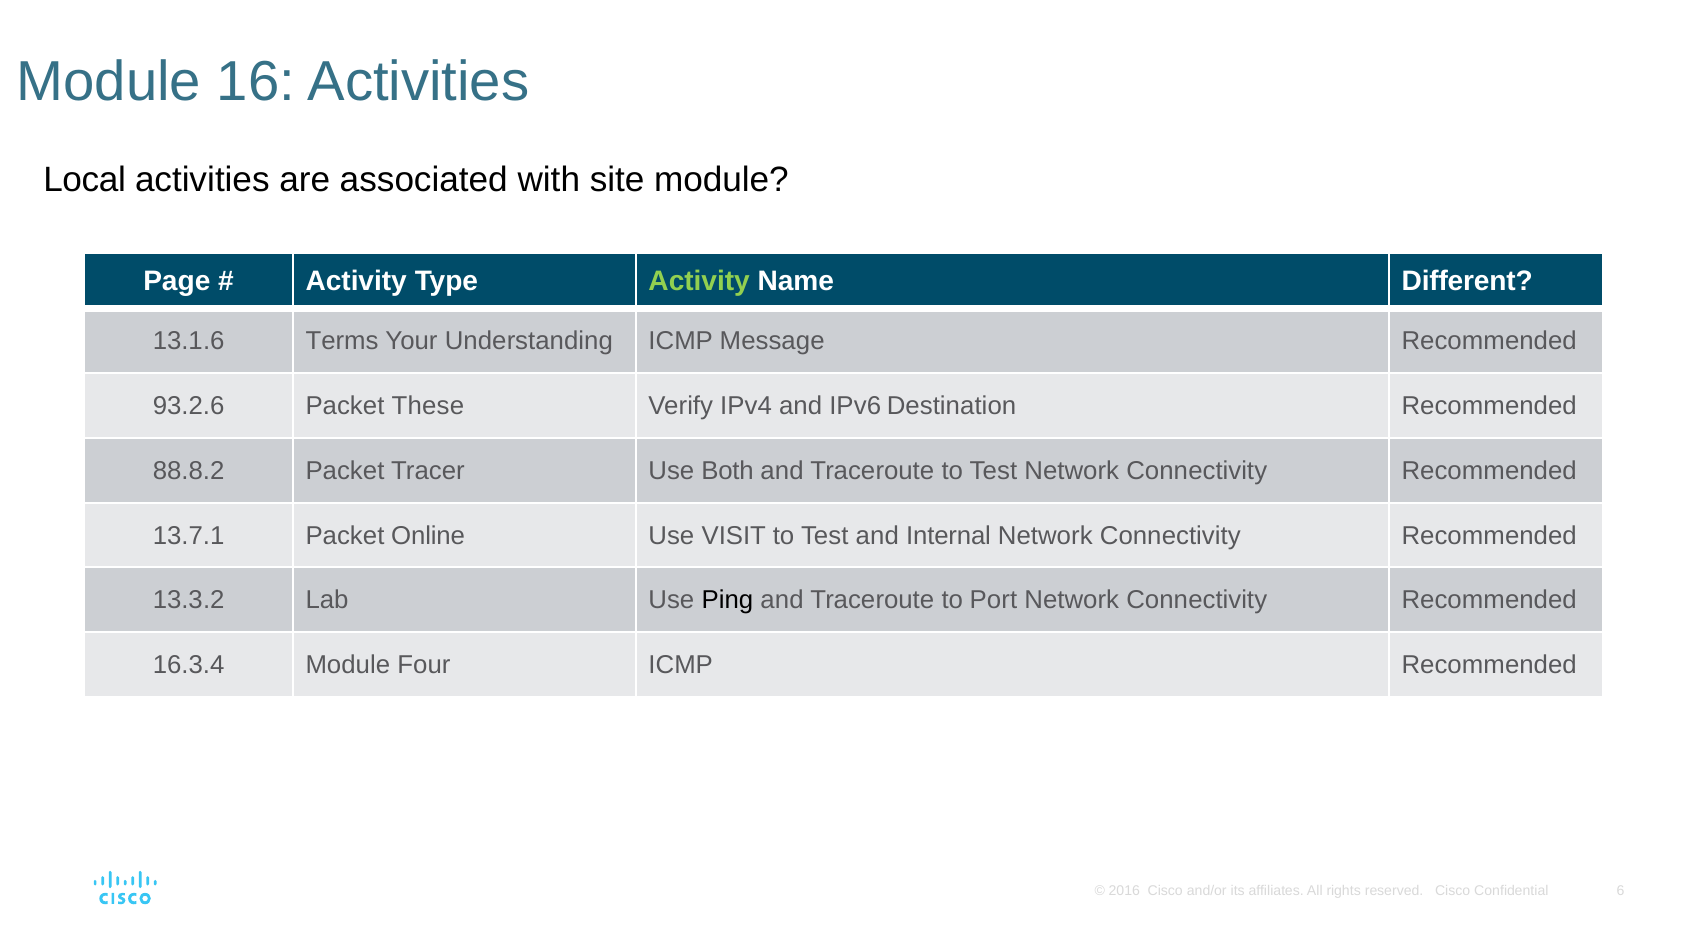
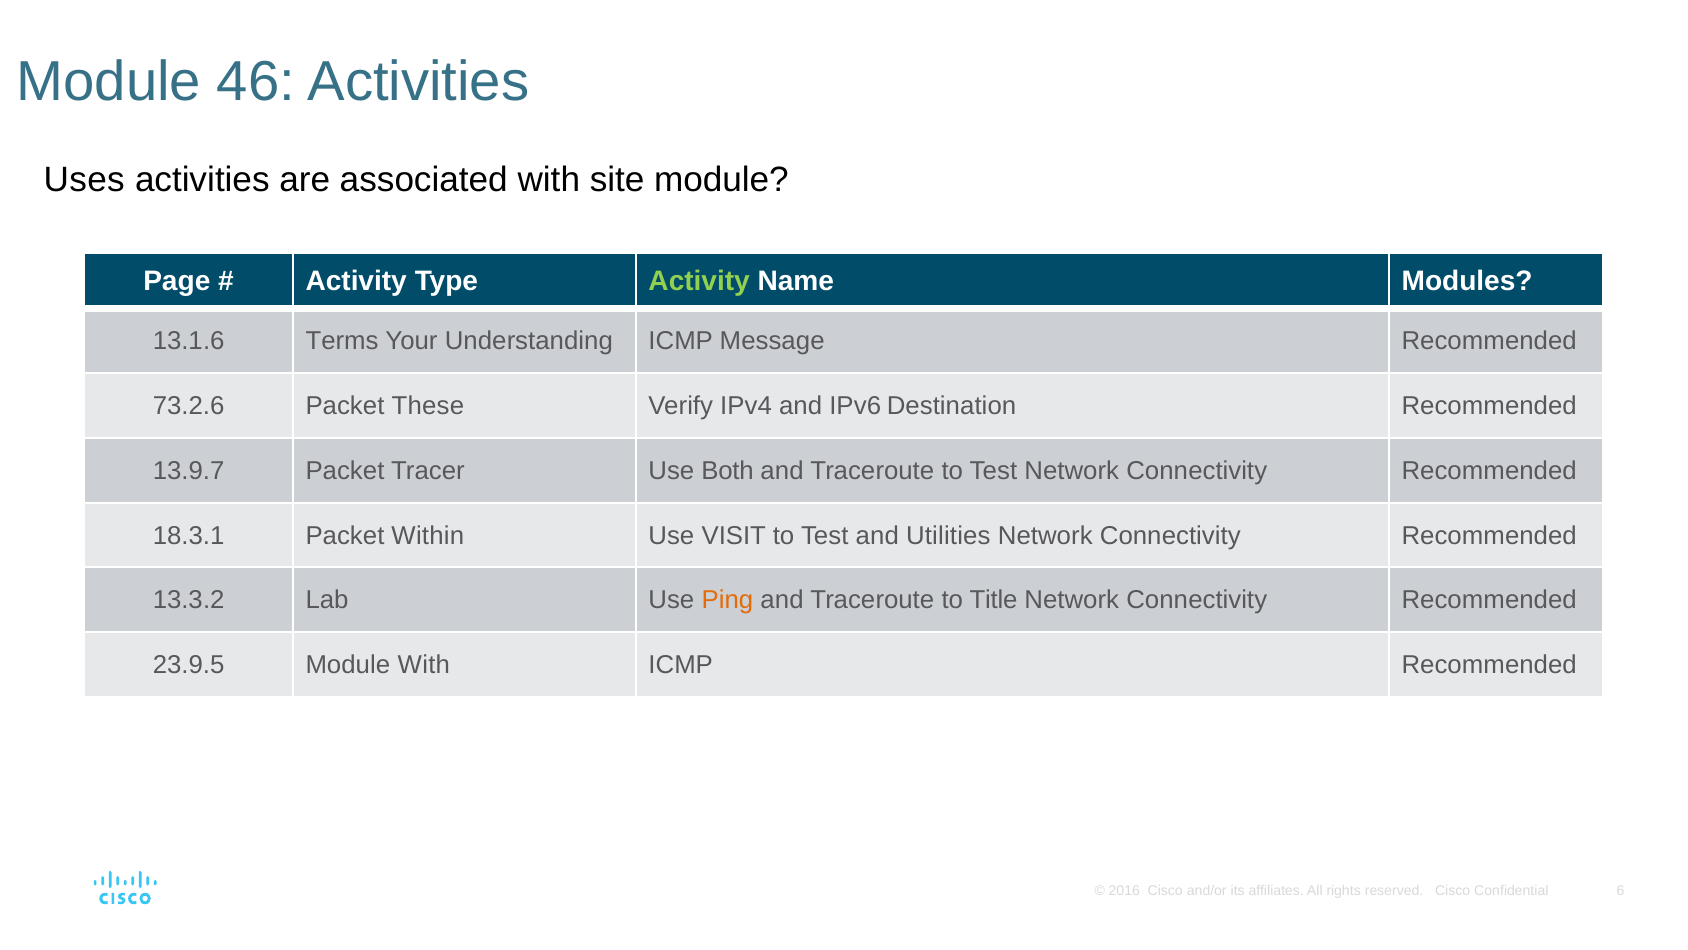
16: 16 -> 46 (256, 81)
Local: Local -> Uses (84, 179)
Different: Different -> Modules (1467, 281)
93.2.6: 93.2.6 -> 73.2.6 (189, 406)
88.8.2: 88.8.2 -> 13.9.7 (189, 471)
13.7.1: 13.7.1 -> 18.3.1 (189, 535)
Online: Online -> Within (428, 535)
Internal: Internal -> Utilities (948, 535)
Ping colour: black -> orange (727, 600)
Port: Port -> Title (994, 600)
16.3.4: 16.3.4 -> 23.9.5 (189, 665)
Module Four: Four -> With (424, 665)
